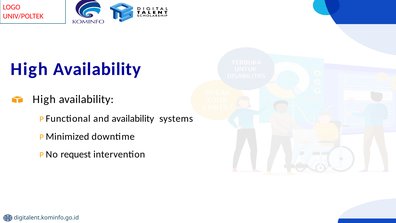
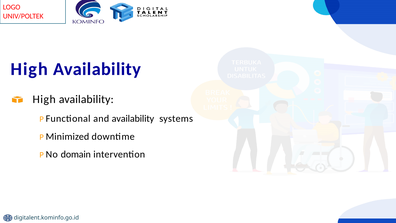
request: request -> domain (76, 154)
